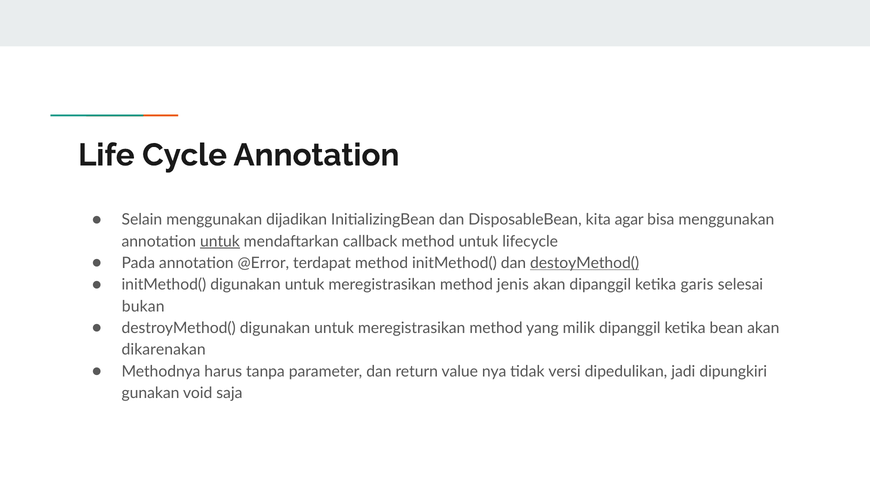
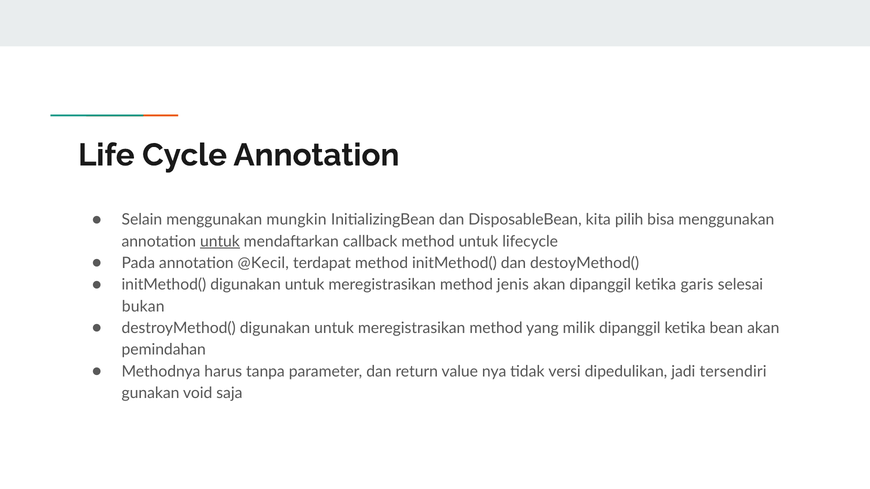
dijadikan: dijadikan -> mungkin (297, 220)
agar: agar -> pilih (629, 220)
@Error: @Error -> @Kecil (263, 263)
destoyMethod( underline: present -> none (585, 263)
dikarenakan: dikarenakan -> pemindahan (164, 350)
dipungkiri: dipungkiri -> tersendiri (733, 372)
